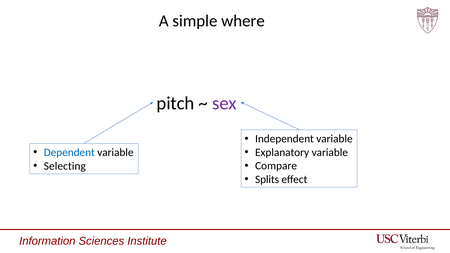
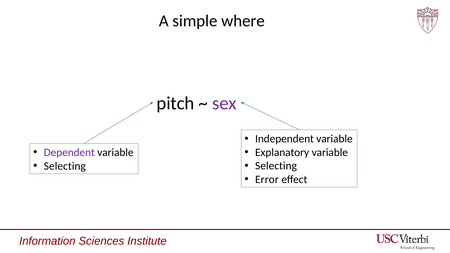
Dependent colour: blue -> purple (69, 153)
Compare: Compare -> Selecting (276, 166)
Splits: Splits -> Error (267, 180)
